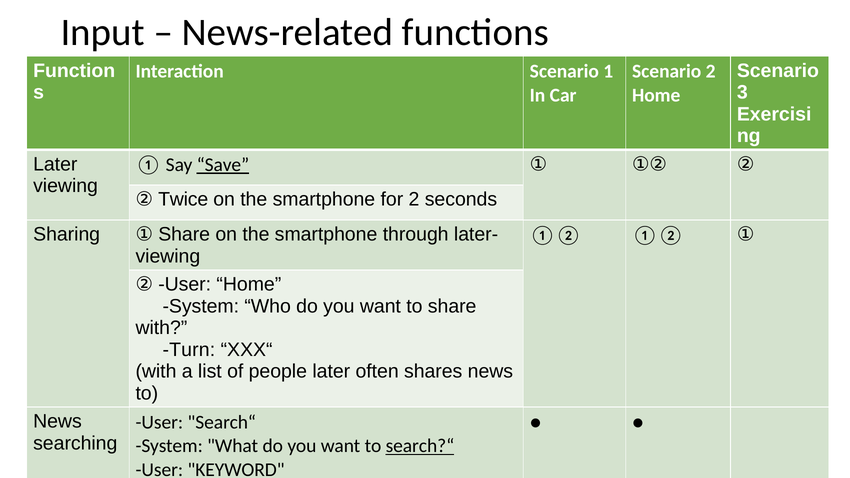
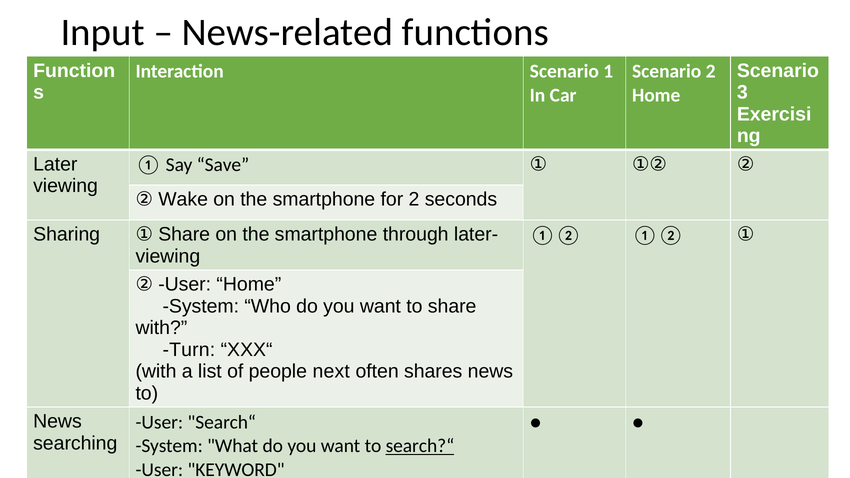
Save underline: present -> none (223, 165)
Twice: Twice -> Wake (183, 199)
people later: later -> next (331, 372)
